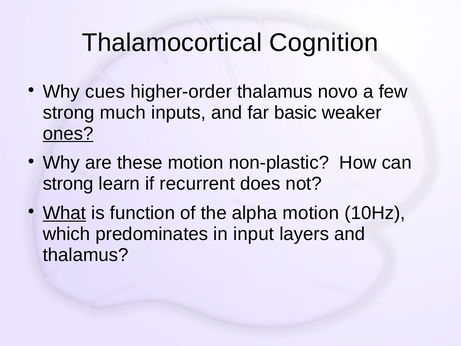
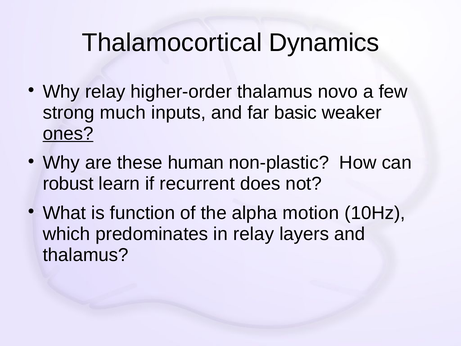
Cognition: Cognition -> Dynamics (324, 43)
Why cues: cues -> relay (105, 92)
these motion: motion -> human (196, 163)
strong: strong -> robust (68, 184)
What underline: present -> none (64, 213)
in input: input -> relay (254, 234)
